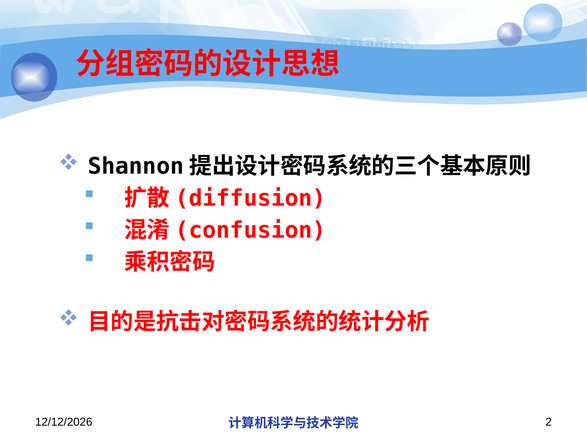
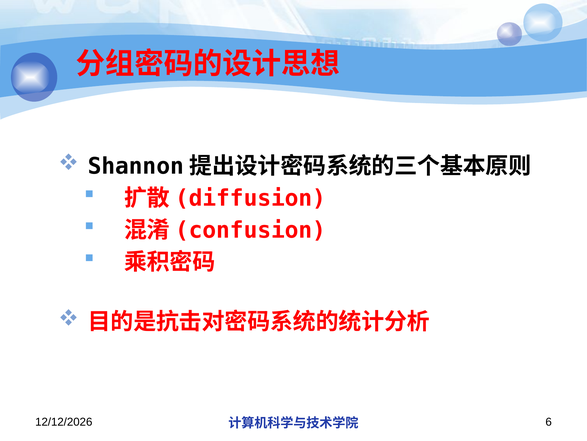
2: 2 -> 6 (549, 421)
